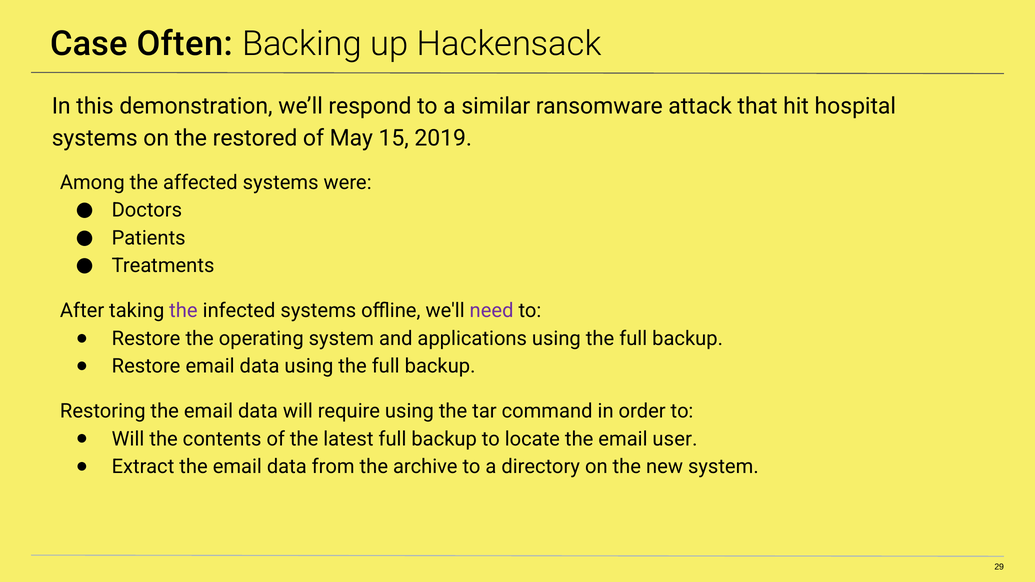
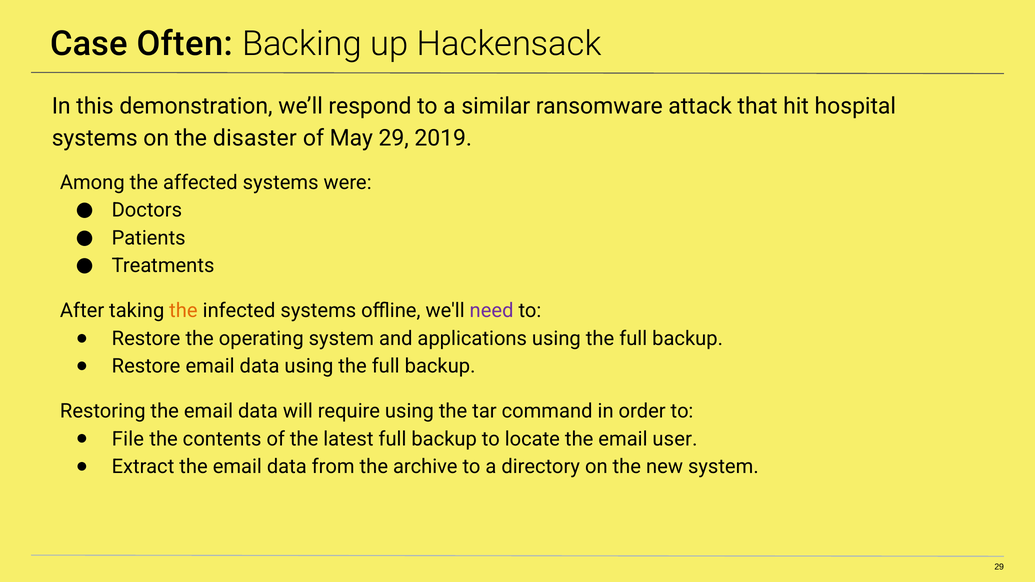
restored: restored -> disaster (255, 138)
May 15: 15 -> 29 (394, 138)
the colour: purple -> orange (183, 311)
Will: Will -> File (128, 439)
